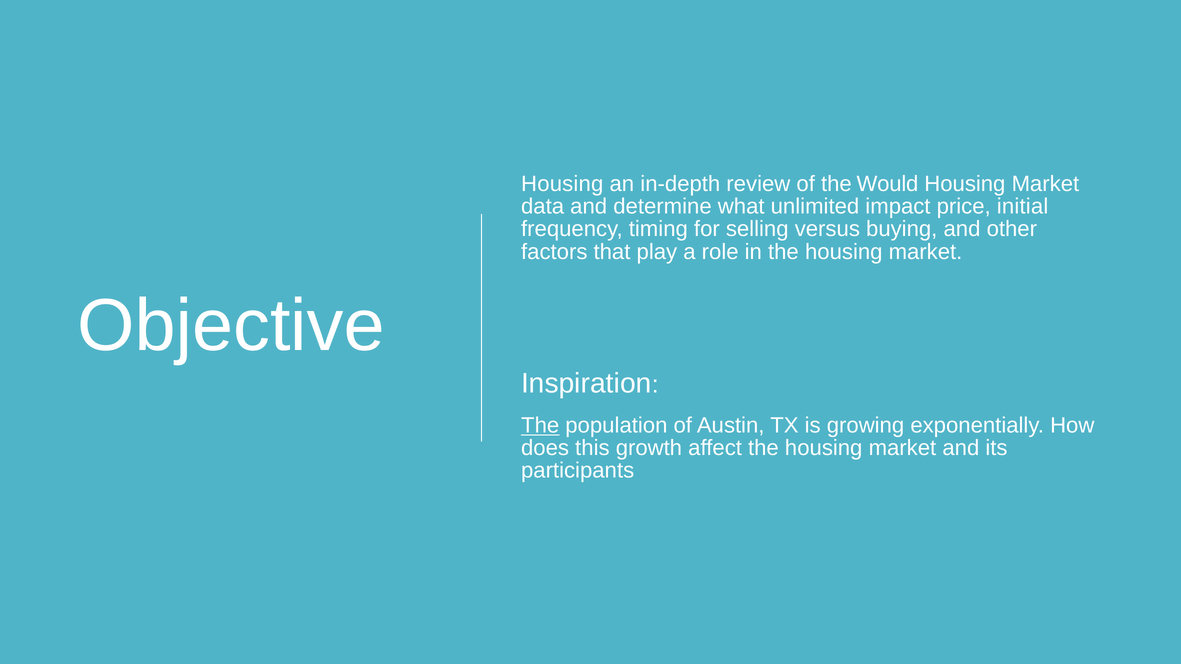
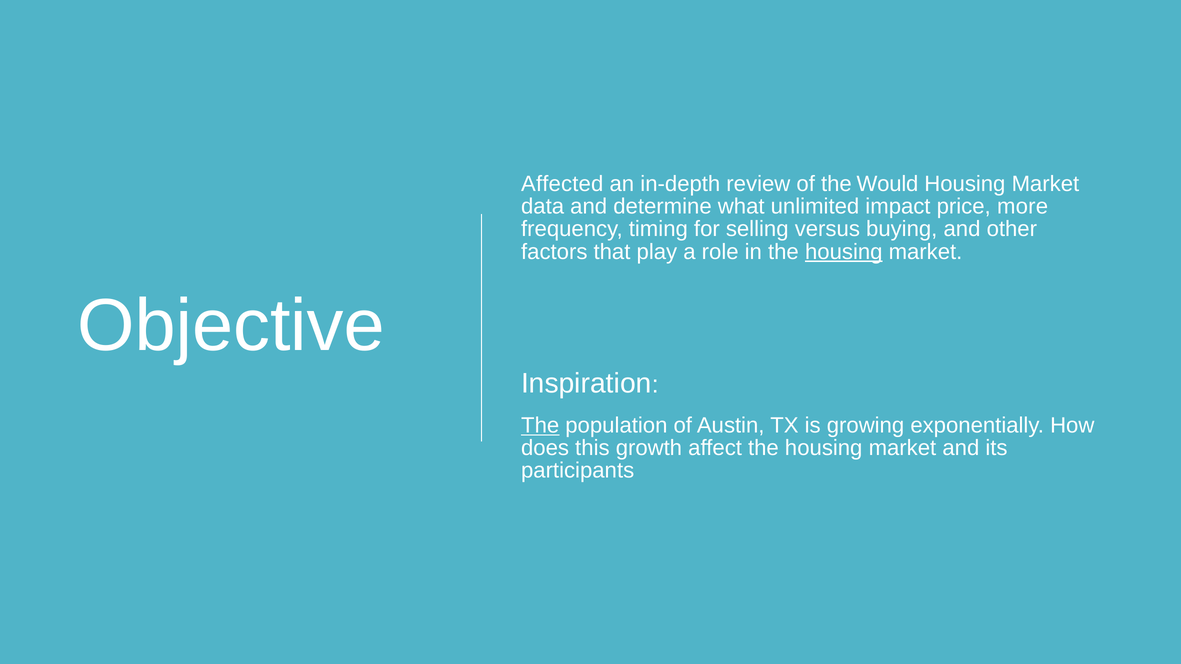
Housing: Housing -> Affected (562, 184)
initial: initial -> more (1023, 207)
housing underline: none -> present (844, 252)
